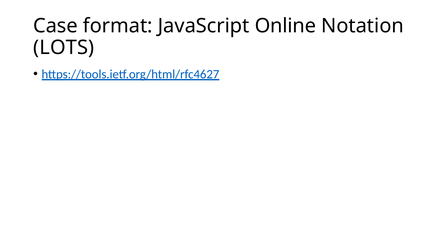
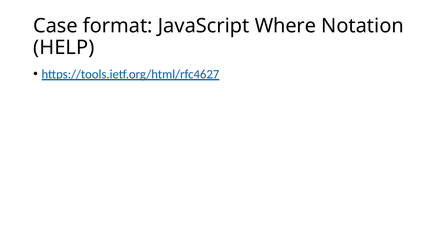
Online: Online -> Where (285, 26)
LOTS: LOTS -> HELP (64, 48)
